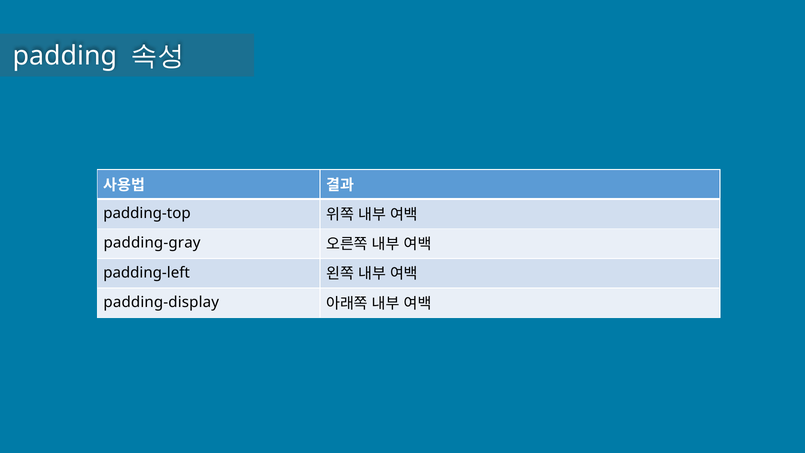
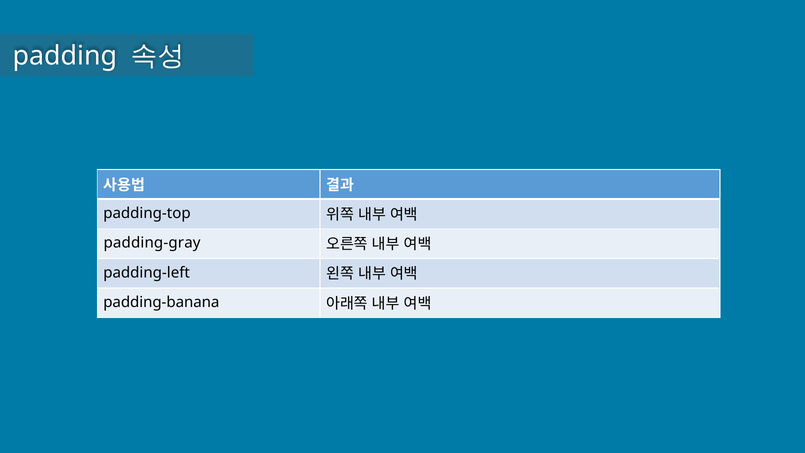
padding-display: padding-display -> padding-banana (161, 302)
